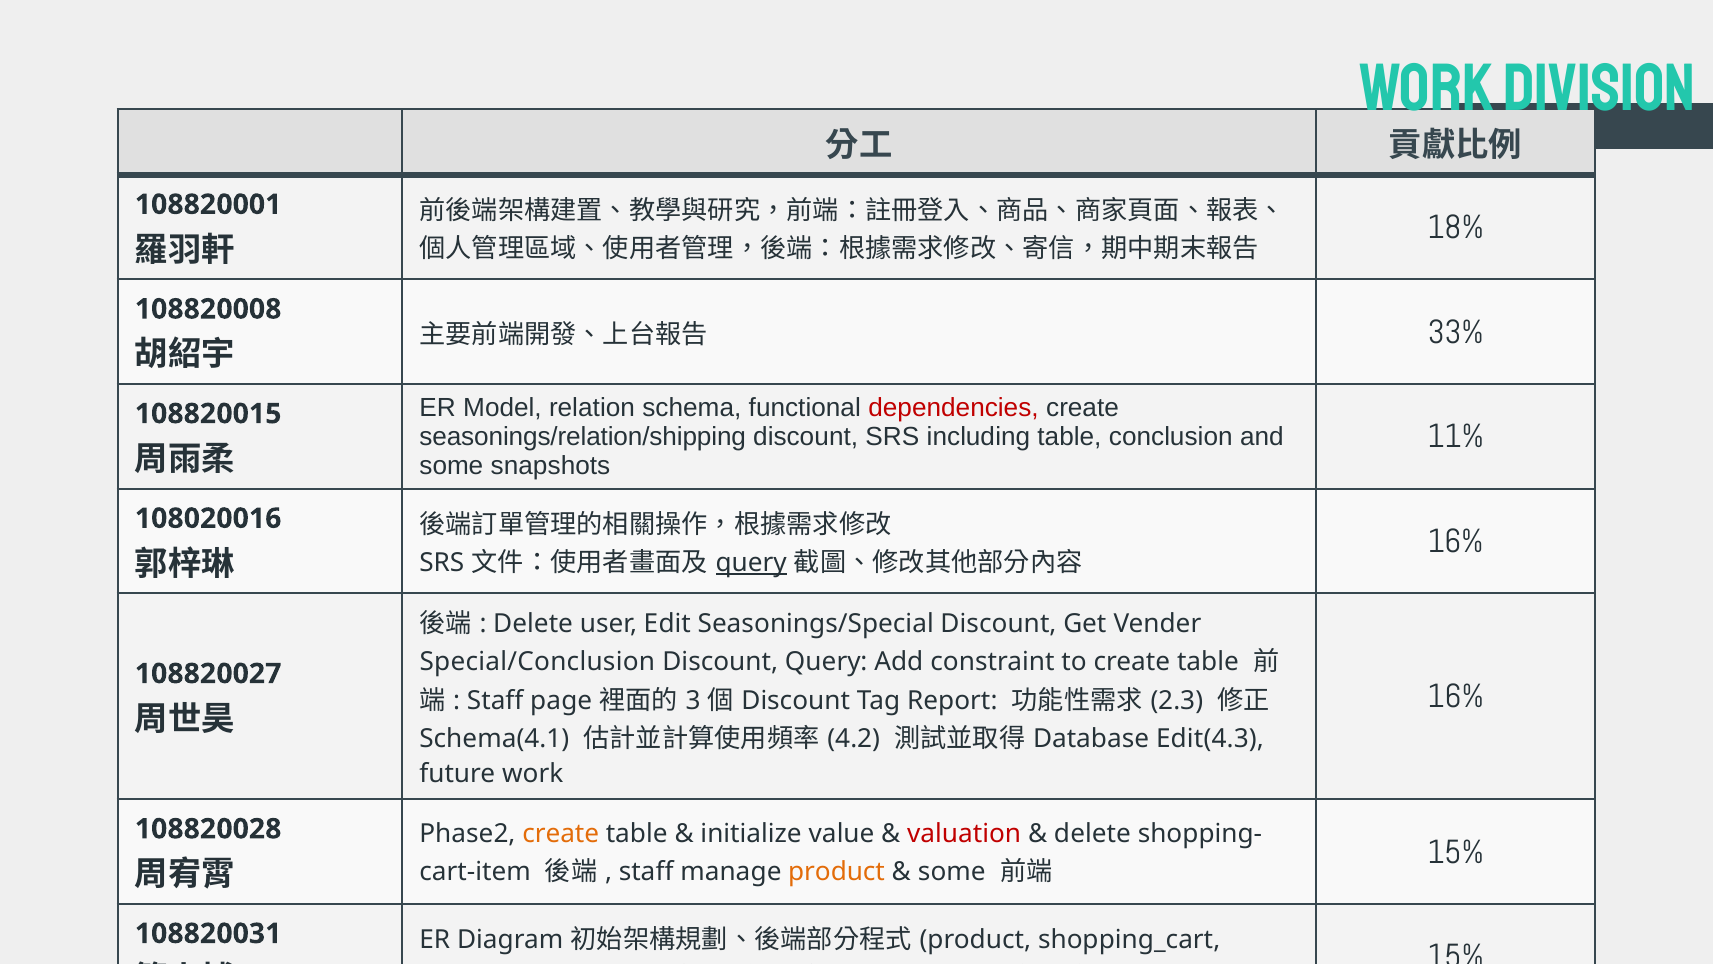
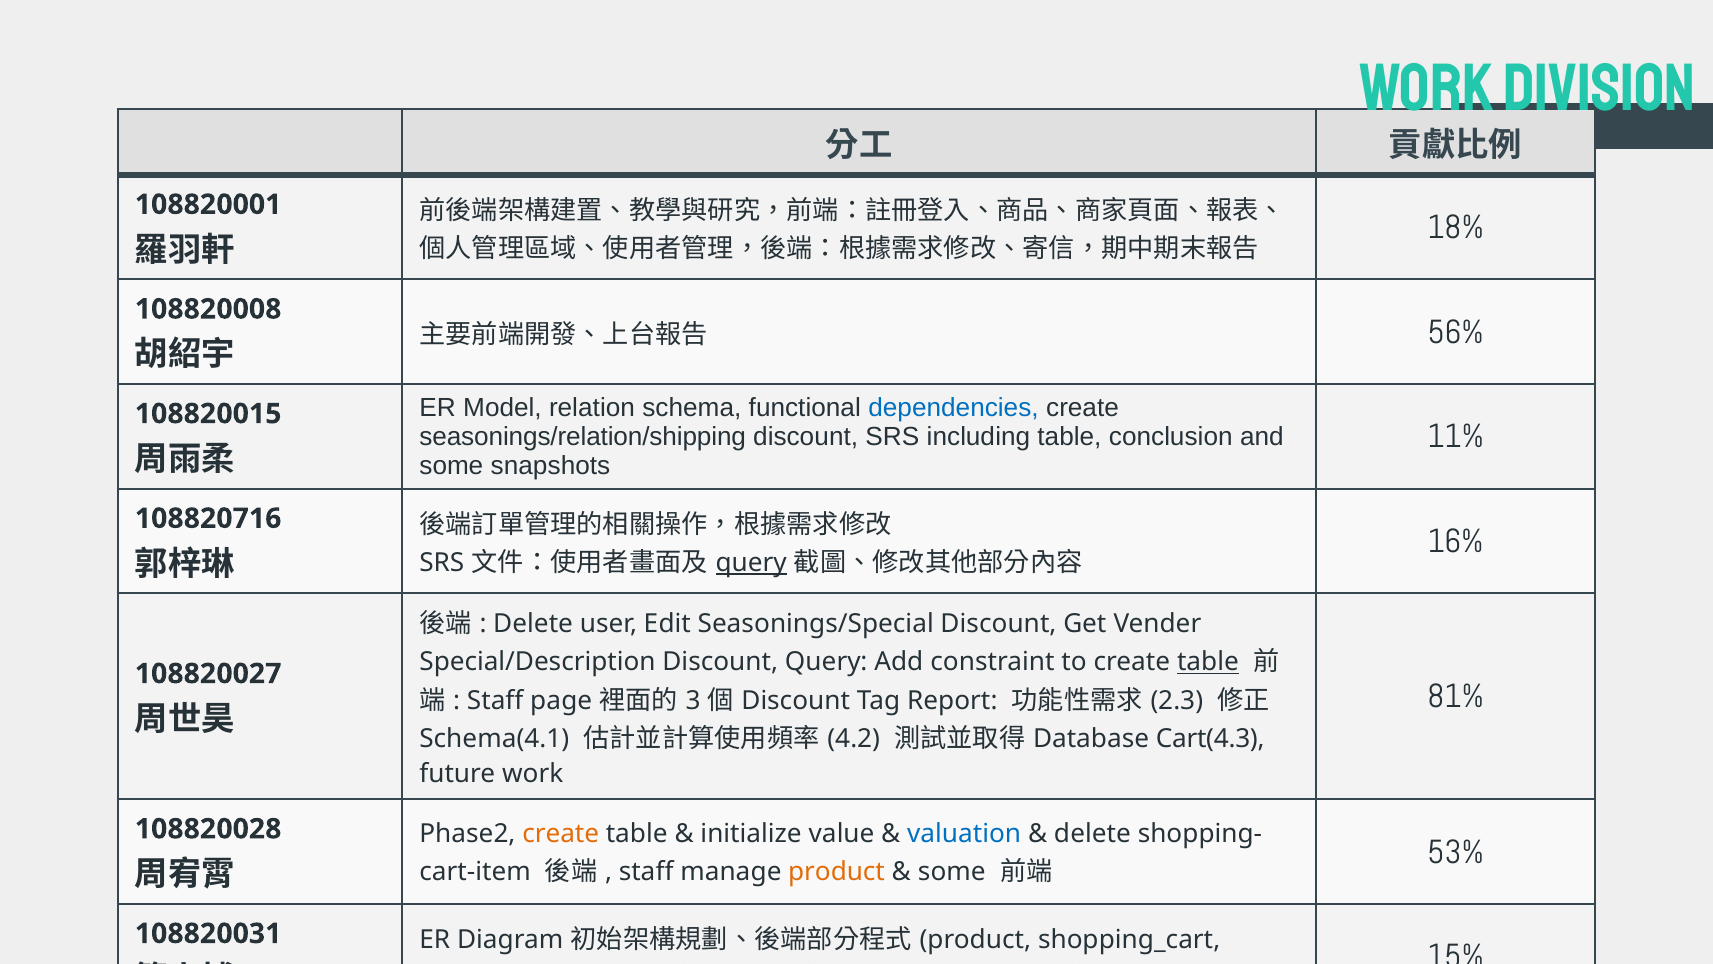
33%: 33% -> 56% (1456, 332)
dependencies colour: red -> blue (953, 408)
108020016: 108020016 -> 108820716 (208, 518)
Special/Conclusion: Special/Conclusion -> Special/Description (537, 662)
table underline: none -> present (1208, 662)
16%: 16% -> 81% (1456, 696)
Edit(4.3: Edit(4.3 -> Cart(4.3 (1210, 738)
valuation colour: red -> blue (964, 834)
15%: 15% -> 53% (1456, 852)
